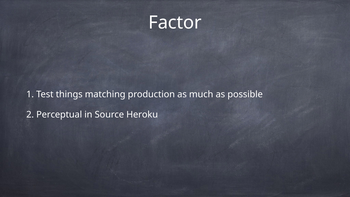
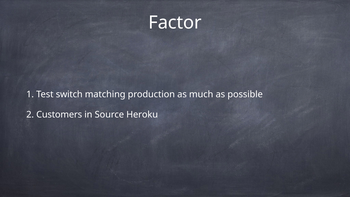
things: things -> switch (69, 94)
Perceptual: Perceptual -> Customers (59, 115)
